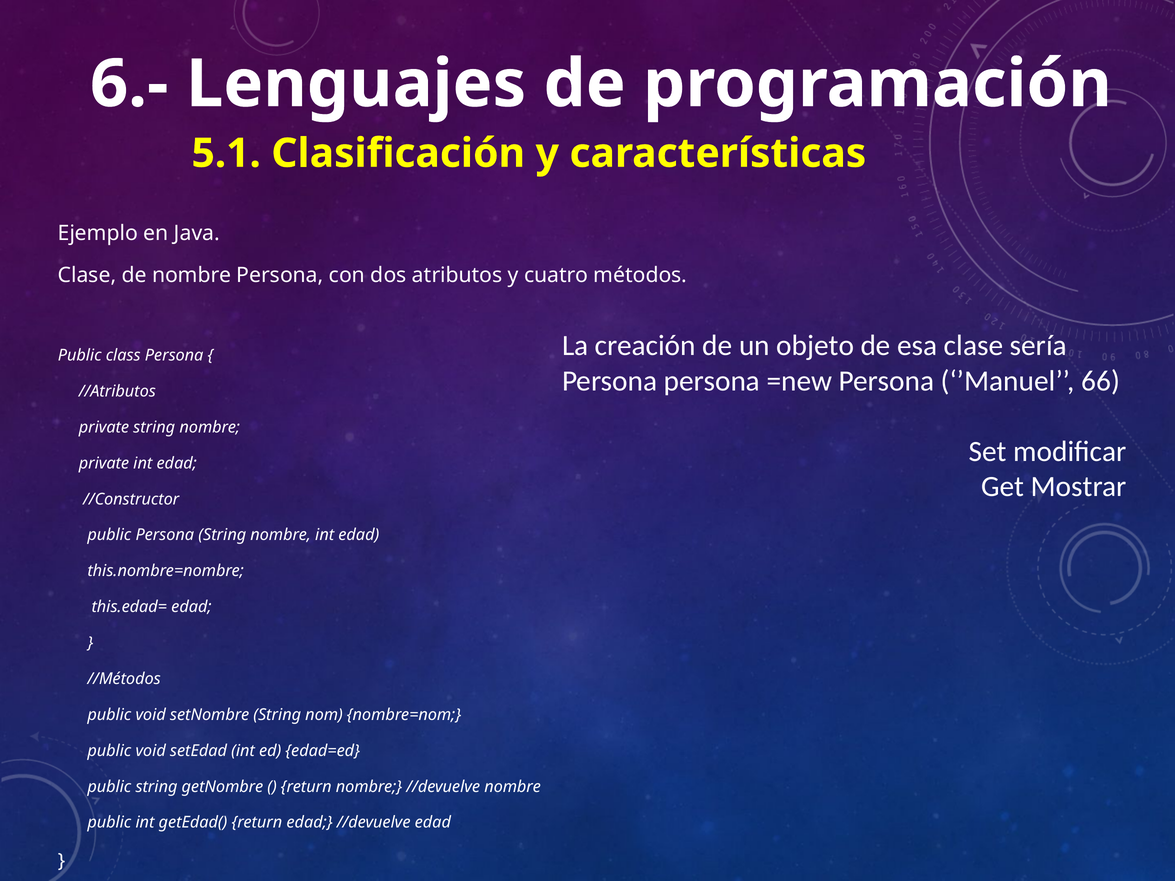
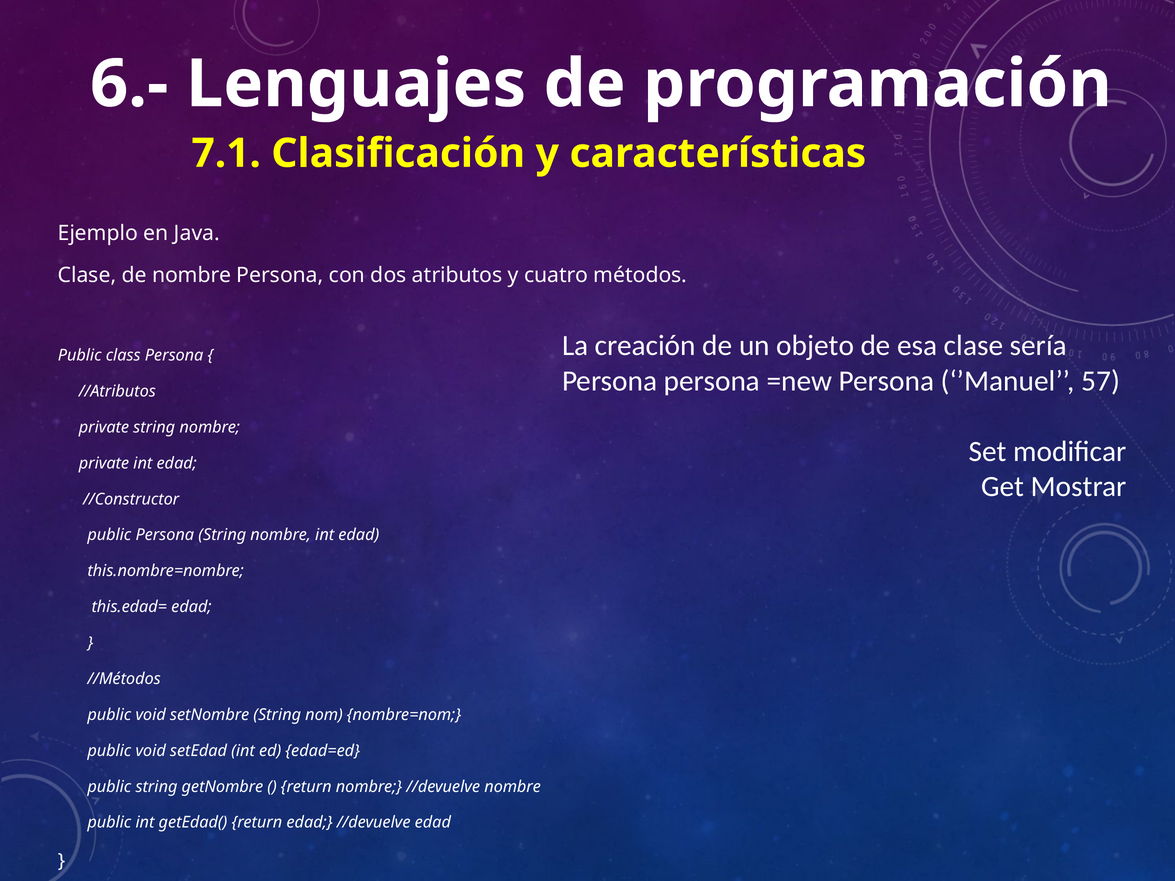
5.1: 5.1 -> 7.1 (226, 153)
66: 66 -> 57 (1101, 381)
